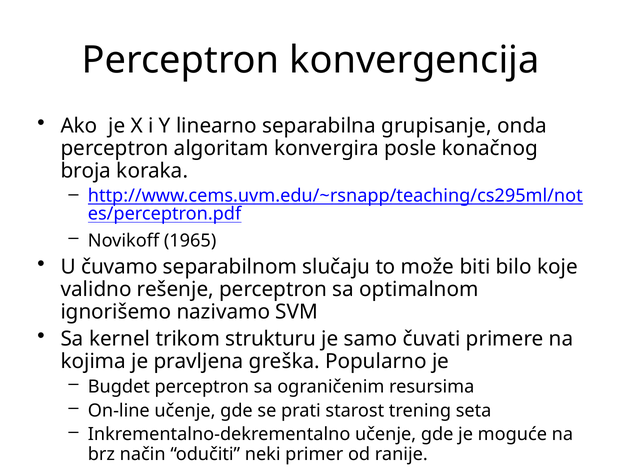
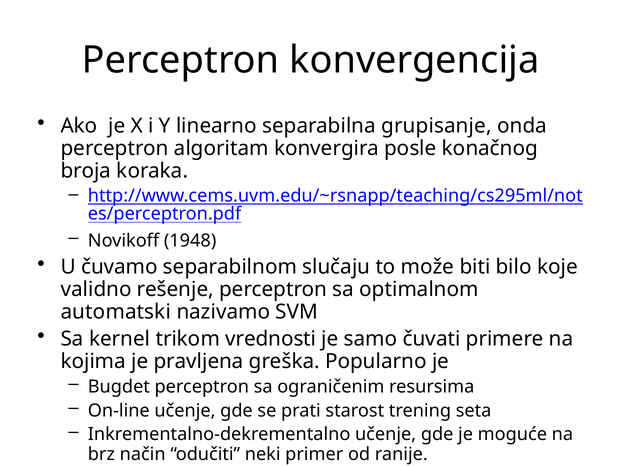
1965: 1965 -> 1948 (190, 240)
ignorišemo: ignorišemo -> automatski (116, 311)
strukturu: strukturu -> vrednosti (271, 339)
